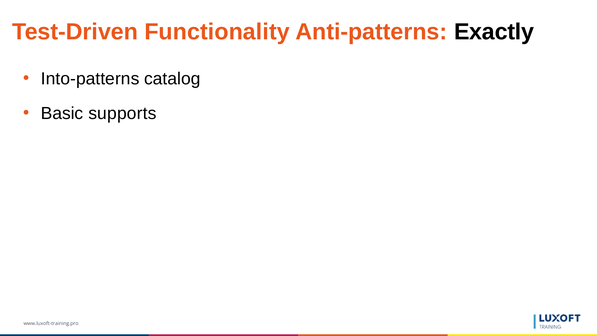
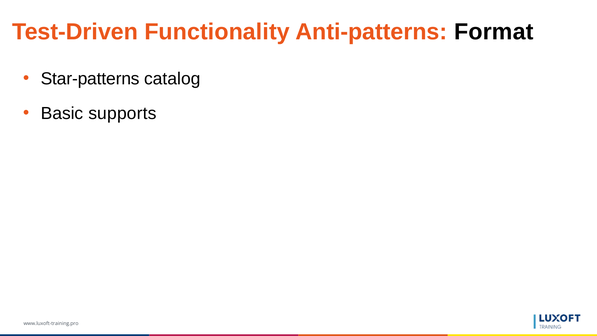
Exactly: Exactly -> Format (494, 32)
Into-patterns: Into-patterns -> Star-patterns (90, 79)
